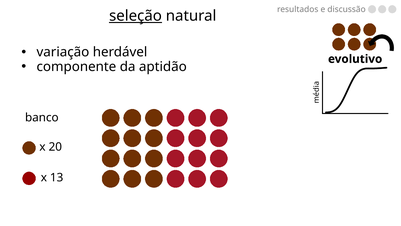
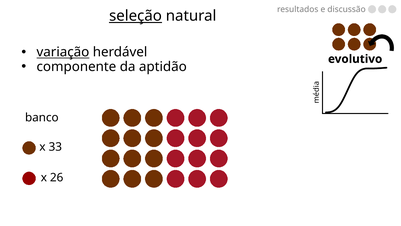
variação underline: none -> present (63, 52)
20: 20 -> 33 (55, 147)
13: 13 -> 26 (57, 177)
